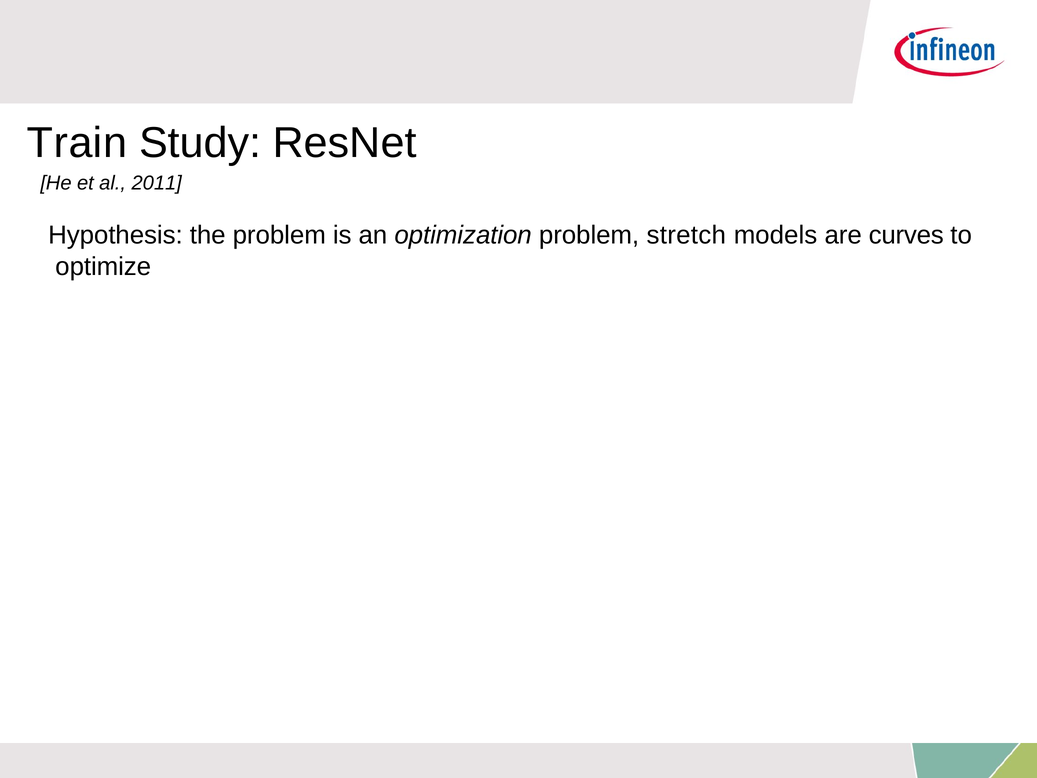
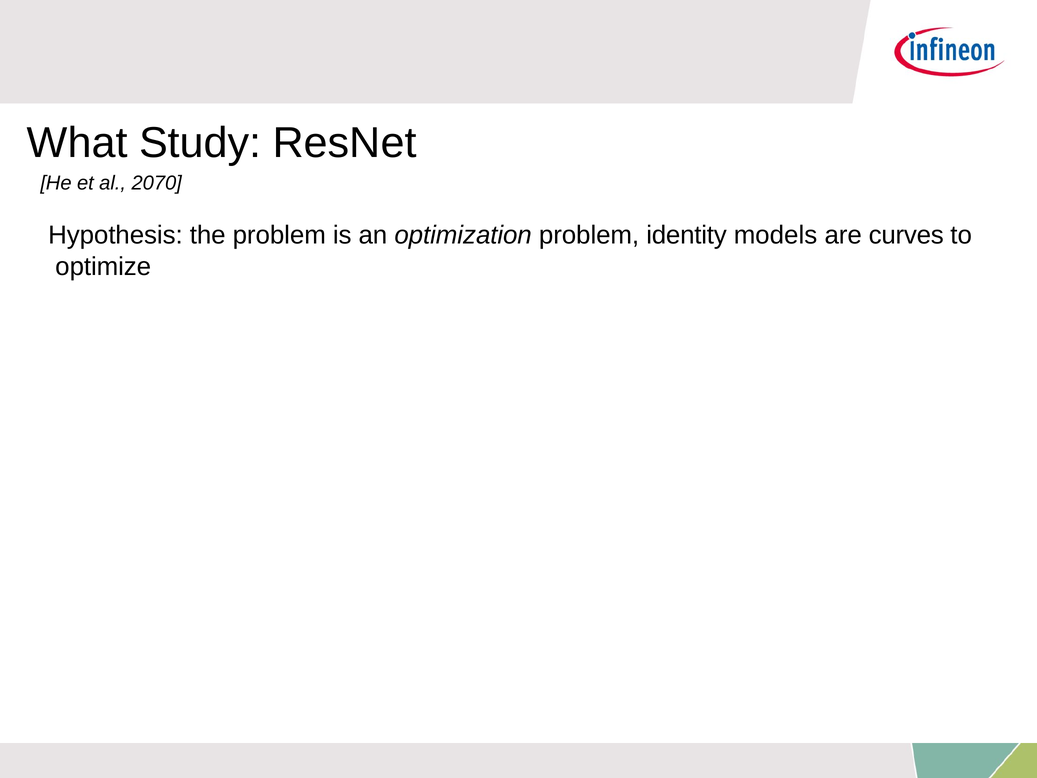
Train: Train -> What (77, 143)
2011: 2011 -> 2070 (157, 183)
stretch: stretch -> identity (687, 235)
